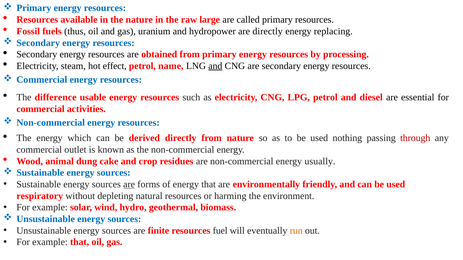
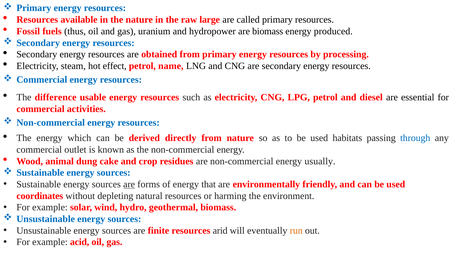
are directly: directly -> biomass (268, 31)
replacing: replacing -> produced (333, 31)
and underline: present -> none (215, 66)
nothing: nothing -> habitats (347, 138)
through colour: red -> blue (415, 138)
respiratory: respiratory -> coordinates (40, 196)
fuel: fuel -> arid (220, 231)
example that: that -> acid (80, 243)
